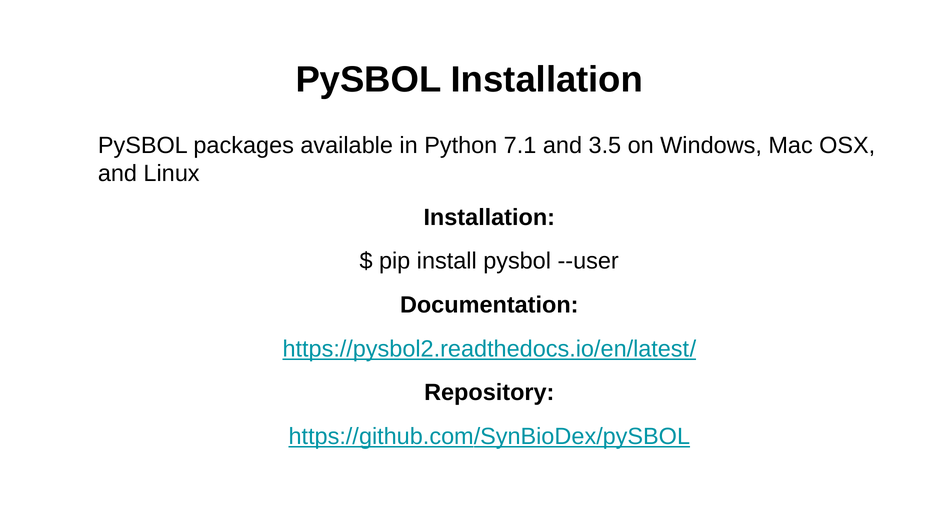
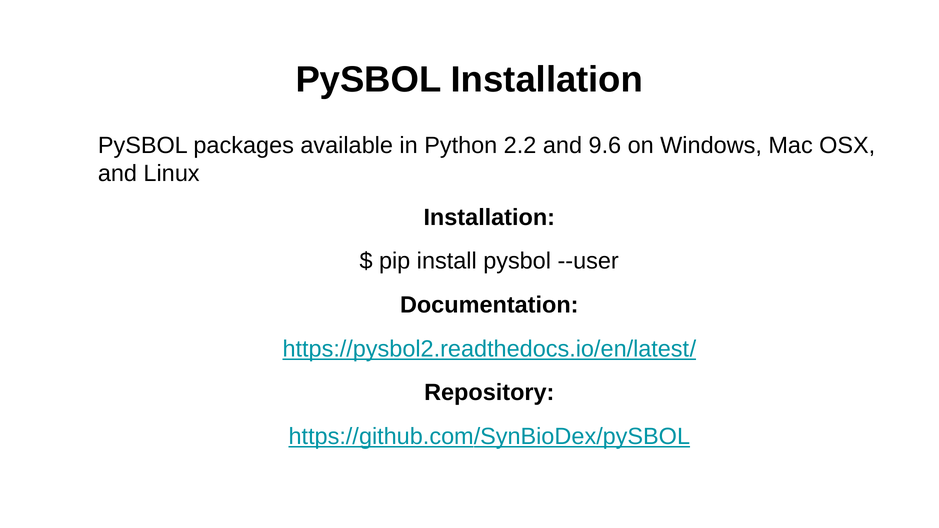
7.1: 7.1 -> 2.2 (520, 146)
3.5: 3.5 -> 9.6 (605, 146)
